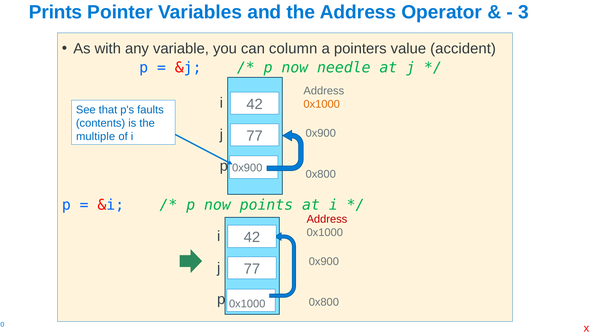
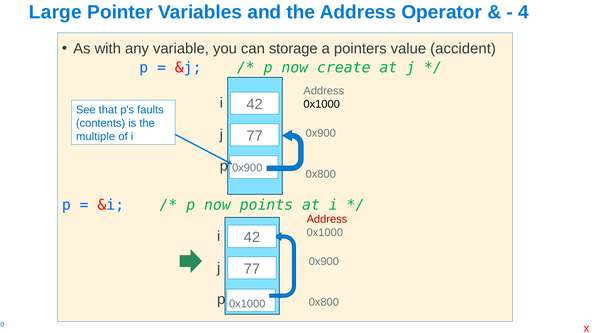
Prints: Prints -> Large (55, 12)
3: 3 -> 4 (523, 12)
column: column -> storage (293, 49)
needle: needle -> create (344, 67)
0x1000 colour: orange -> black (322, 104)
